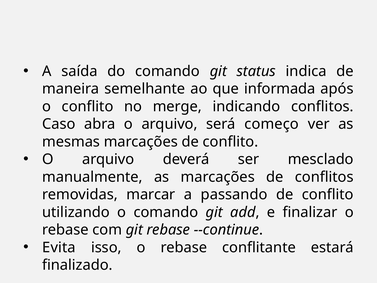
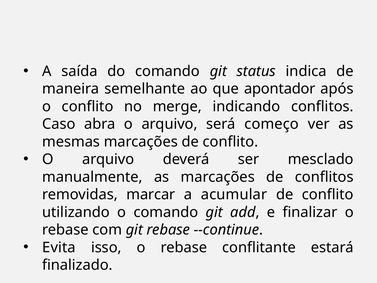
informada: informada -> apontador (280, 89)
passando: passando -> acumular (234, 194)
